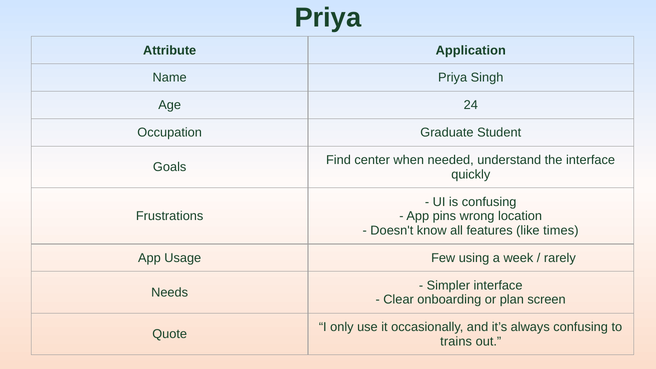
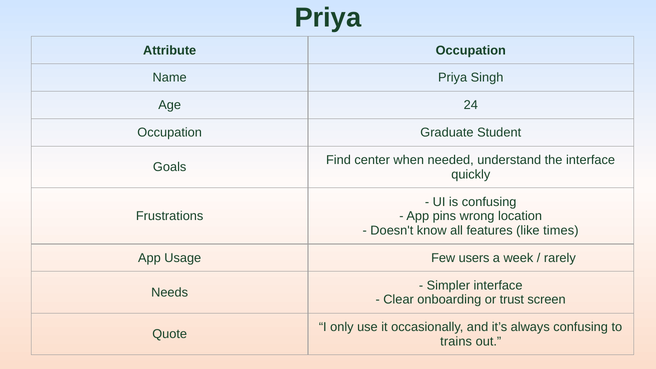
Attribute Application: Application -> Occupation (471, 50)
using: using -> users (474, 258)
plan: plan -> trust (512, 300)
